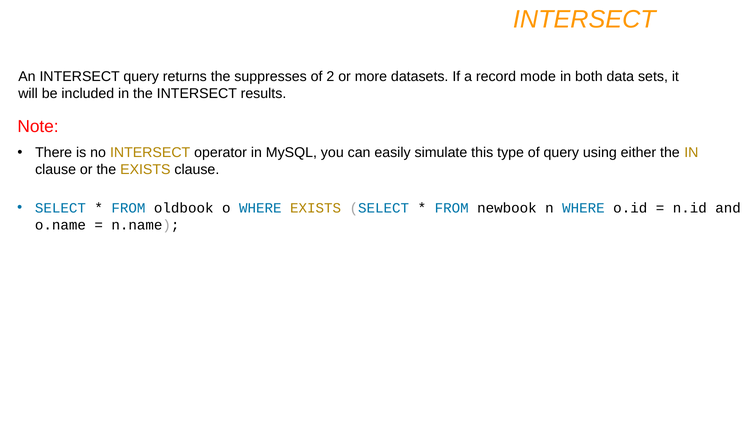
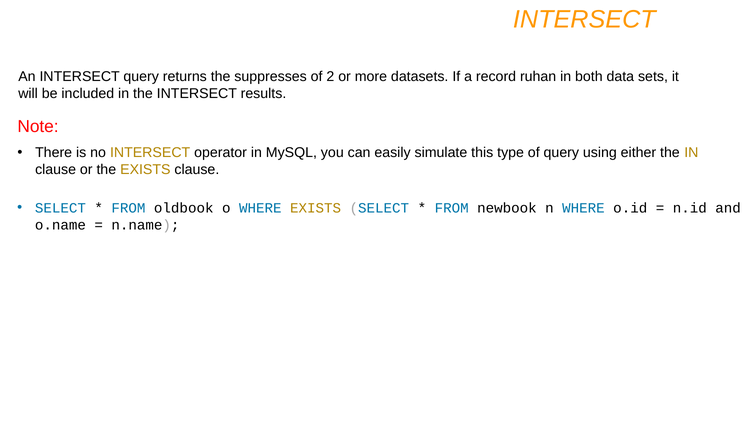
mode: mode -> ruhan (538, 77)
